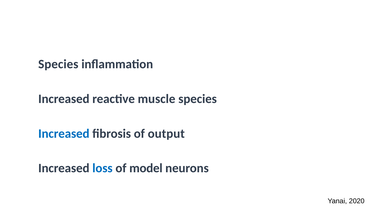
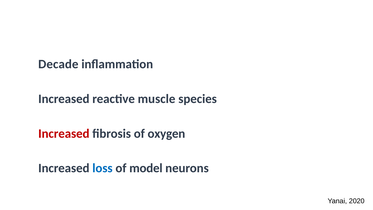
Species: Species -> Decade (58, 64)
Increased colour: blue -> red (64, 133)
output: output -> oxygen (166, 133)
